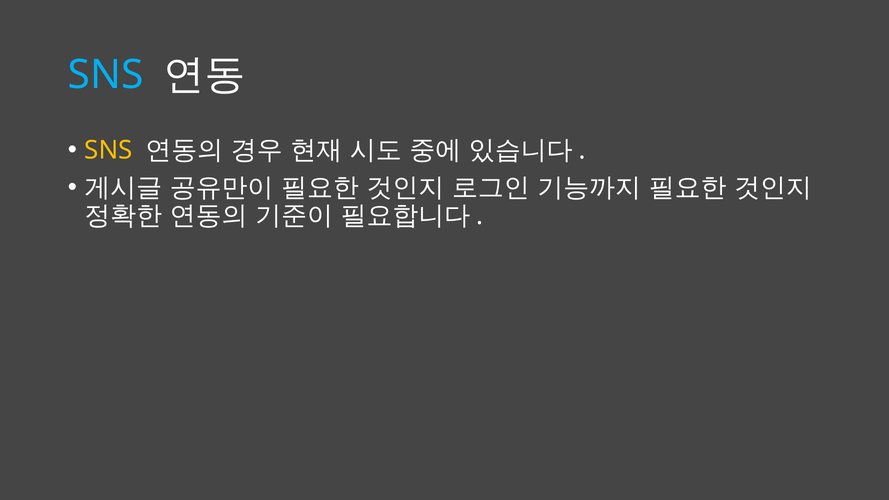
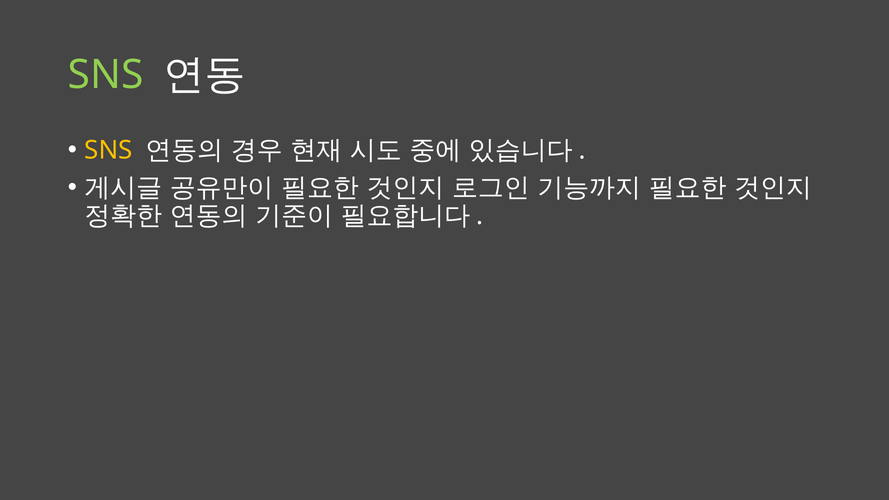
SNS colour: light blue -> light green (106, 75)
